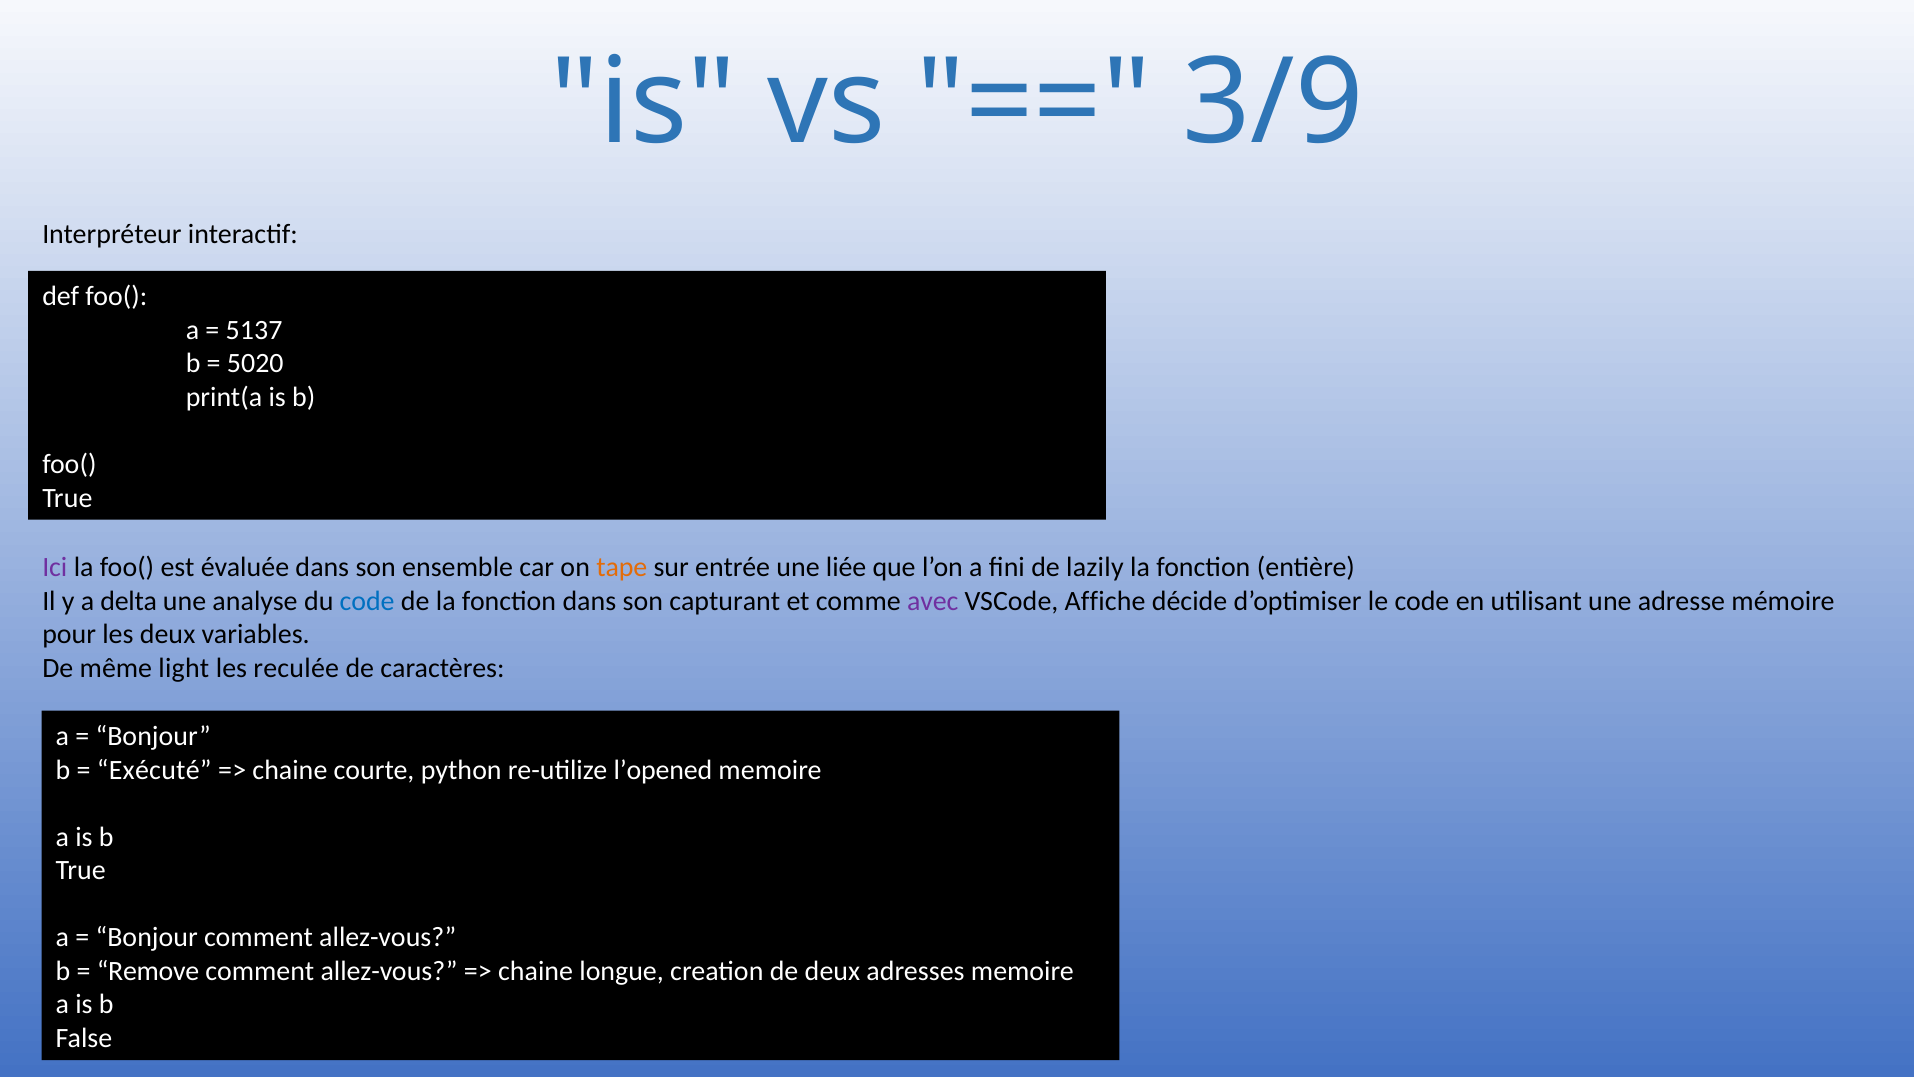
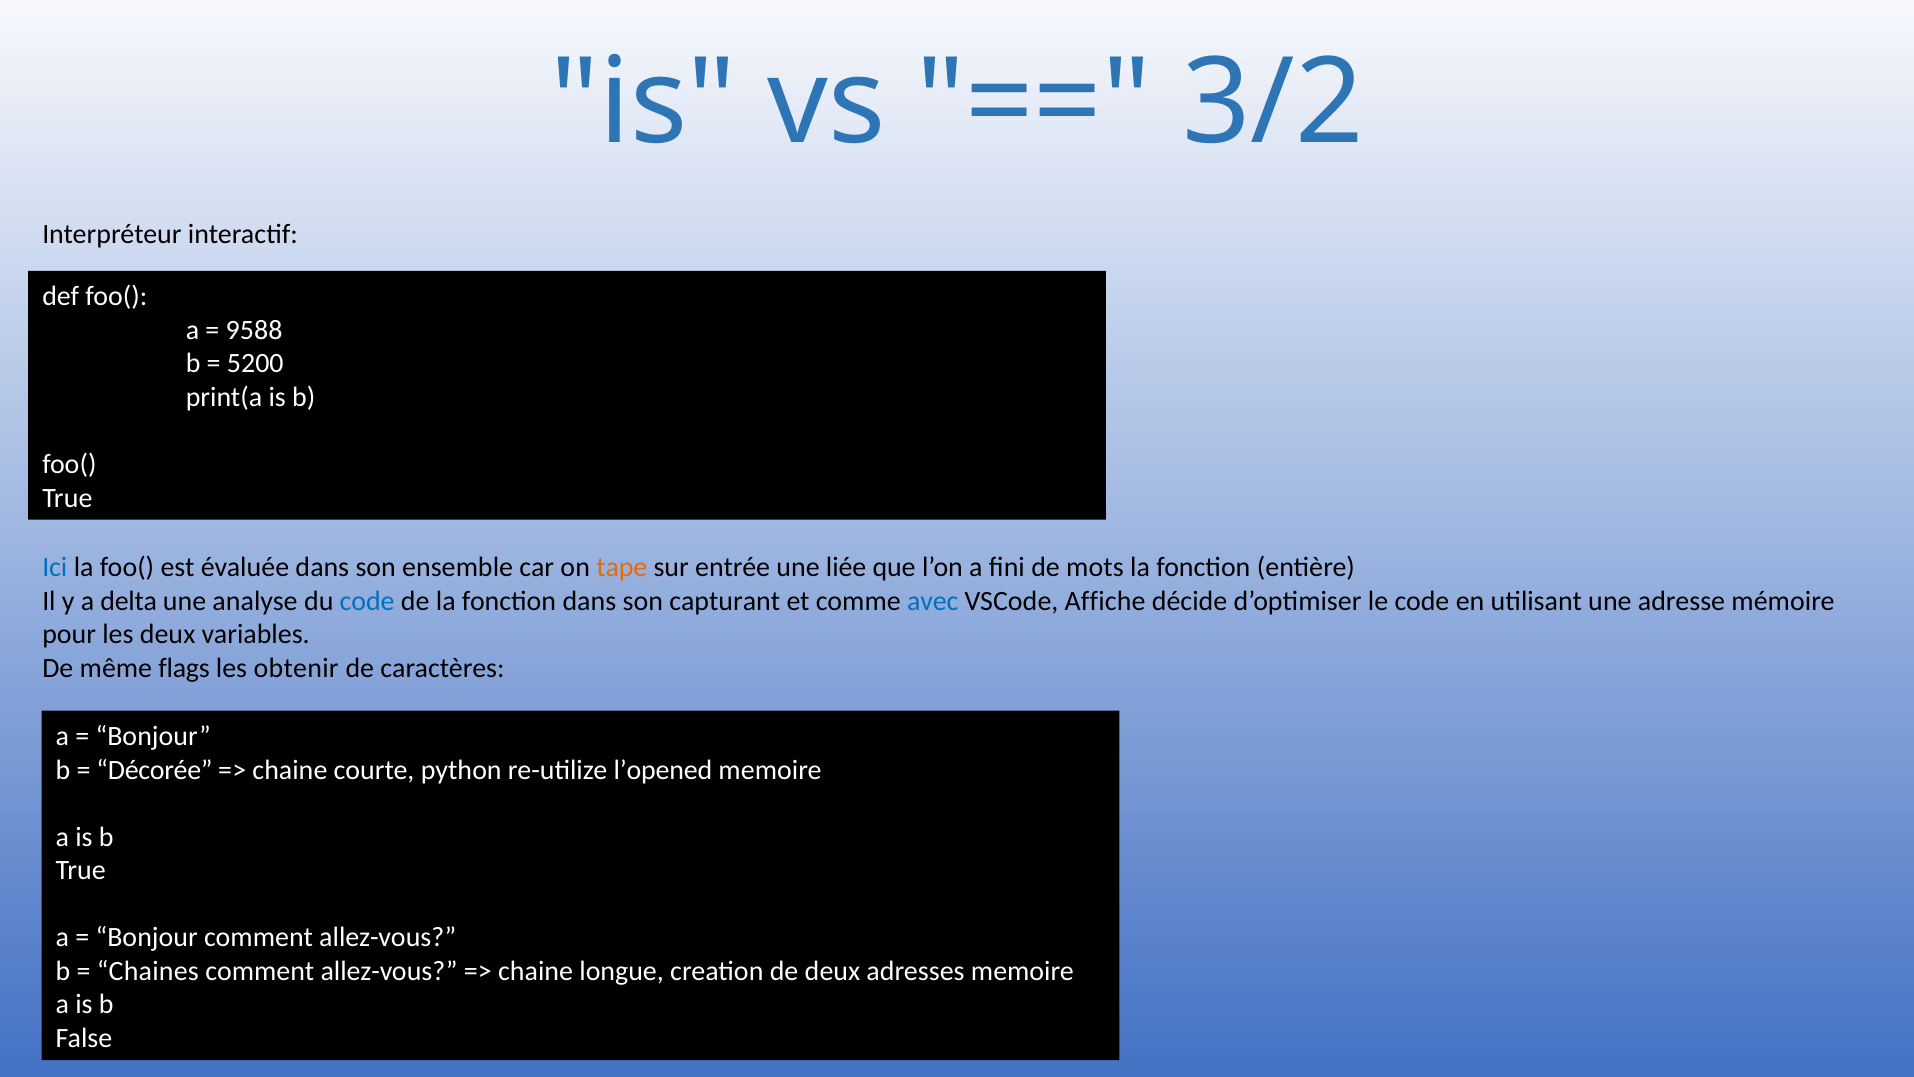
3/9: 3/9 -> 3/2 (1273, 103)
5137: 5137 -> 9588 (254, 330)
5020: 5020 -> 5200 (255, 364)
Ici colour: purple -> blue (55, 567)
lazily: lazily -> mots (1095, 567)
avec colour: purple -> blue (933, 601)
light: light -> flags (184, 668)
reculée: reculée -> obtenir (296, 668)
Exécuté: Exécuté -> Décorée (155, 770)
Remove: Remove -> Chaines (148, 971)
